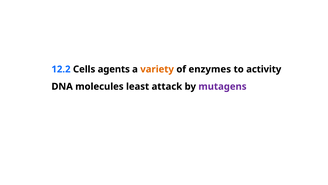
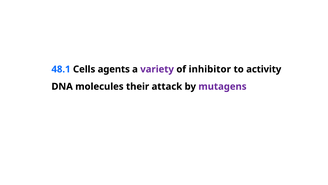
12.2: 12.2 -> 48.1 (61, 69)
variety colour: orange -> purple (157, 69)
enzymes: enzymes -> inhibitor (210, 69)
least: least -> their (138, 86)
